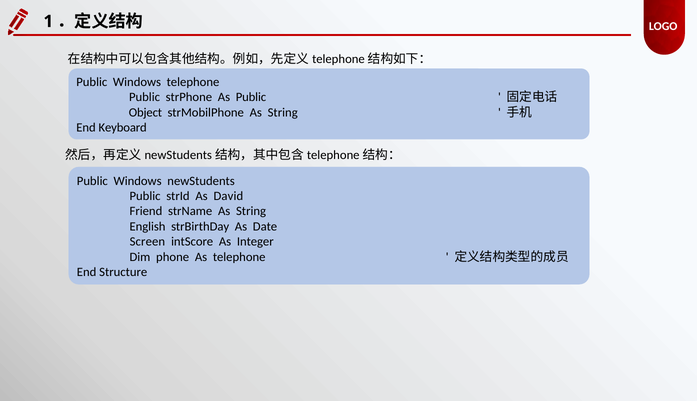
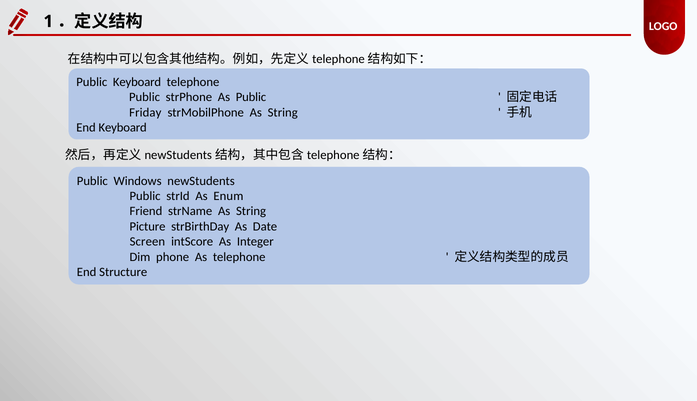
Windows: Windows -> Keyboard (137, 82)
Object: Object -> Friday (145, 113)
David: David -> Enum (228, 196)
English: English -> Picture (148, 227)
